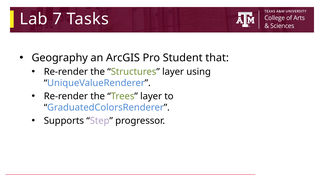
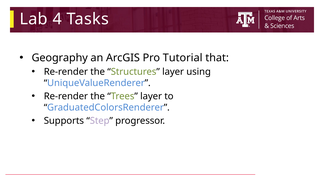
7: 7 -> 4 (57, 19)
Student: Student -> Tutorial (183, 58)
